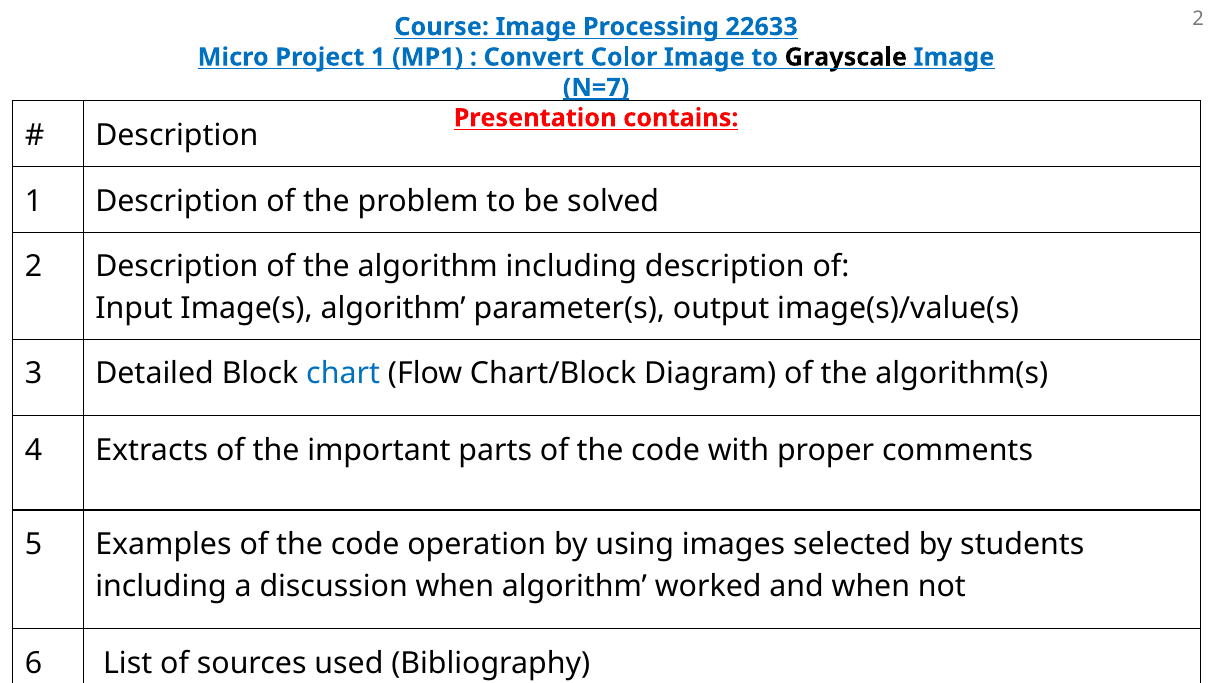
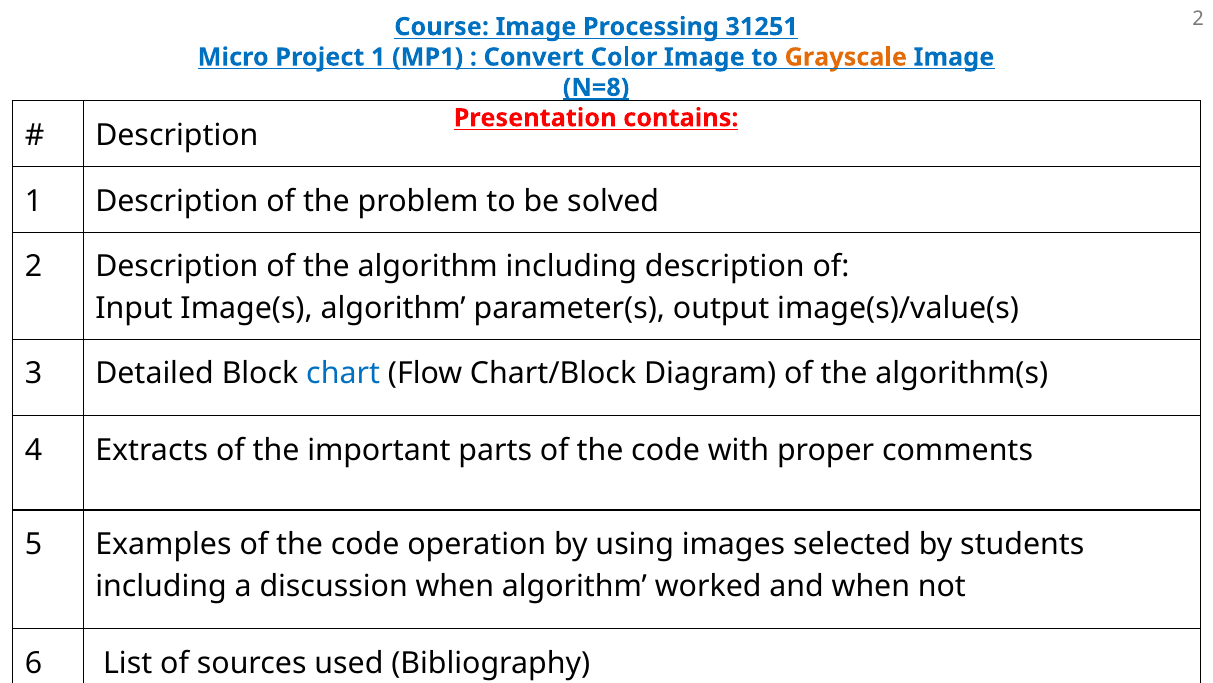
22633: 22633 -> 31251 (762, 27)
Grayscale colour: black -> orange (846, 57)
N=7: N=7 -> N=8 (596, 87)
